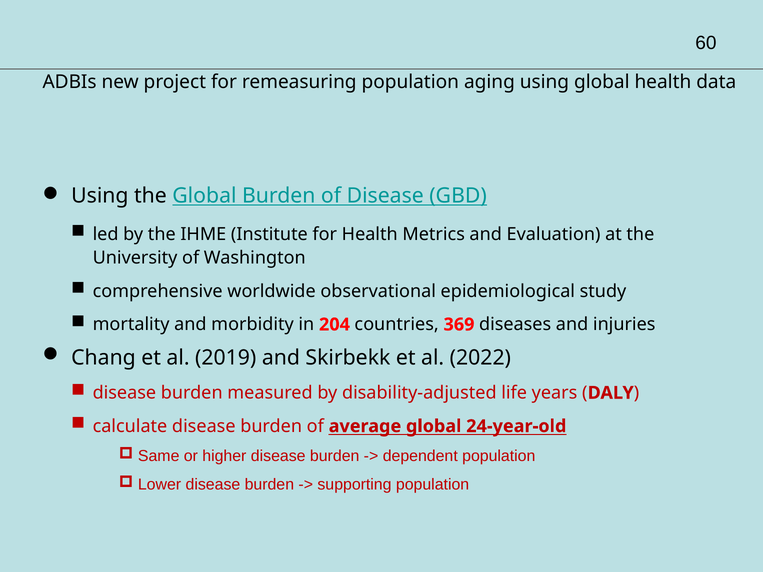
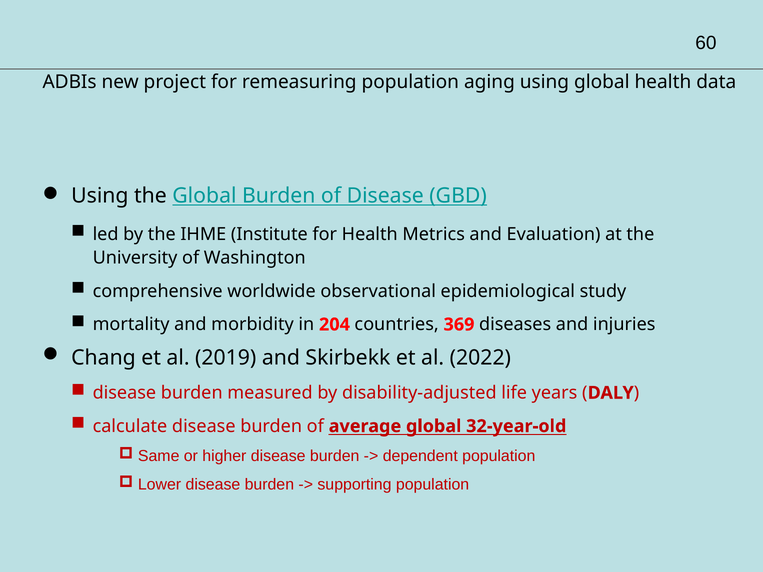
24-year-old: 24-year-old -> 32-year-old (516, 426)
